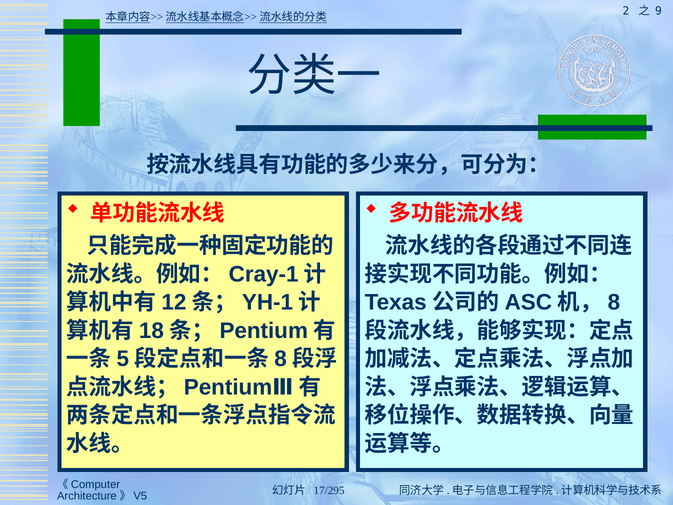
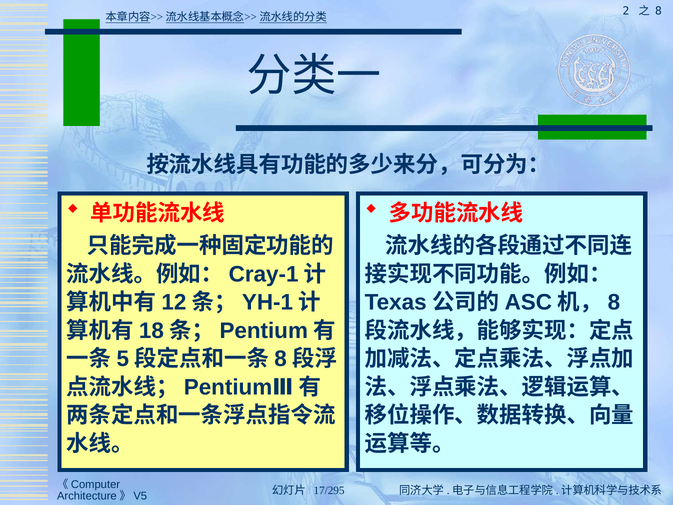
9: 9 -> 8 (658, 11)
